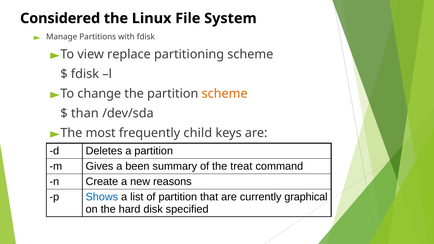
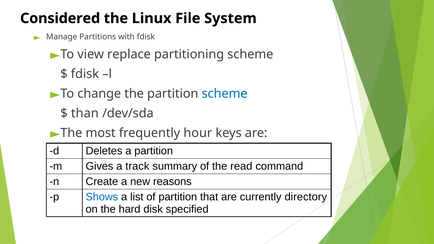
scheme colour: orange -> blue (225, 94)
child: child -> hour (198, 133)
been: been -> track (137, 166)
treat: treat -> read (241, 166)
graphical: graphical -> directory (306, 197)
